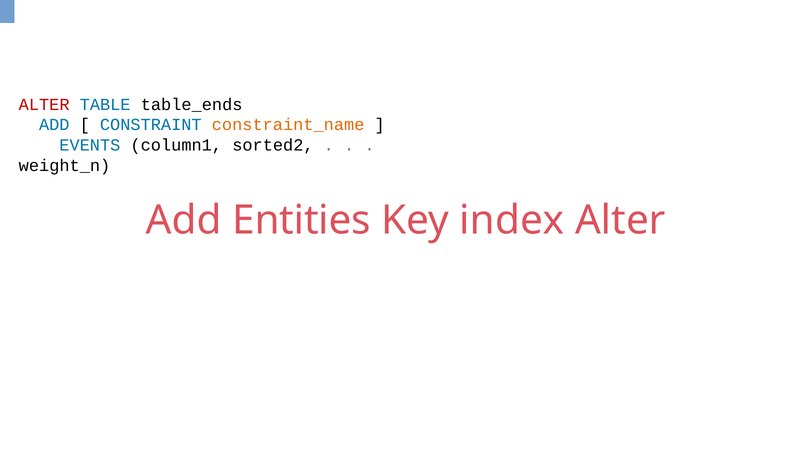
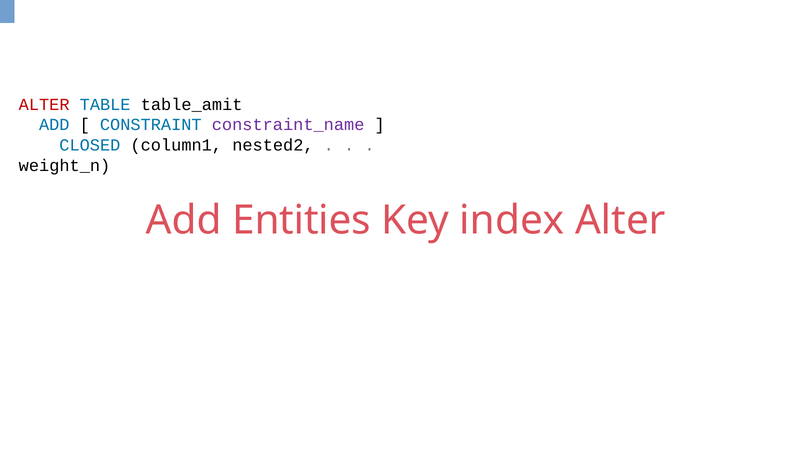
table_ends: table_ends -> table_amit (192, 104)
constraint_name colour: orange -> purple (288, 125)
EVENTS: EVENTS -> CLOSED (90, 145)
sorted2: sorted2 -> nested2 (273, 145)
